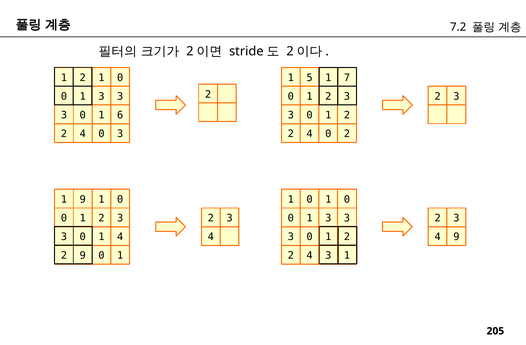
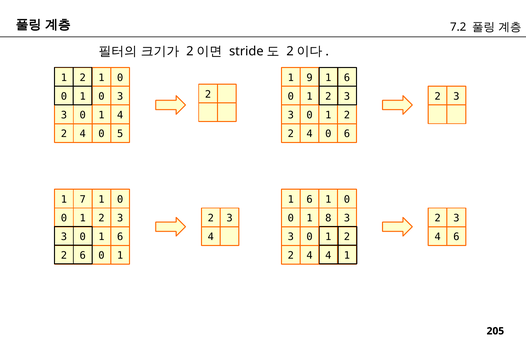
5: 5 -> 9 (310, 78)
7: 7 -> 6 (347, 78)
3: 3 -> 0 (101, 96)
1 6: 6 -> 4 (120, 115)
0 3: 3 -> 5 (120, 134)
0 2: 2 -> 6 (347, 134)
1 9: 9 -> 7 (83, 200)
0: 0 -> 6 (310, 200)
3: 3 -> 8 (328, 218)
0 1 4: 4 -> 6 (120, 237)
4 9: 9 -> 6 (456, 237)
2 9: 9 -> 6 (83, 256)
4 3: 3 -> 4 (328, 256)
